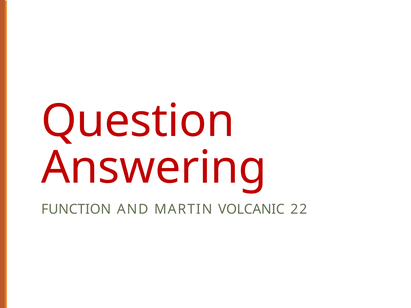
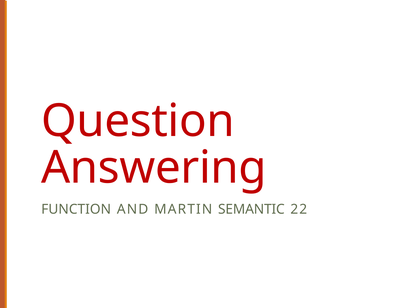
VOLCANIC: VOLCANIC -> SEMANTIC (251, 210)
